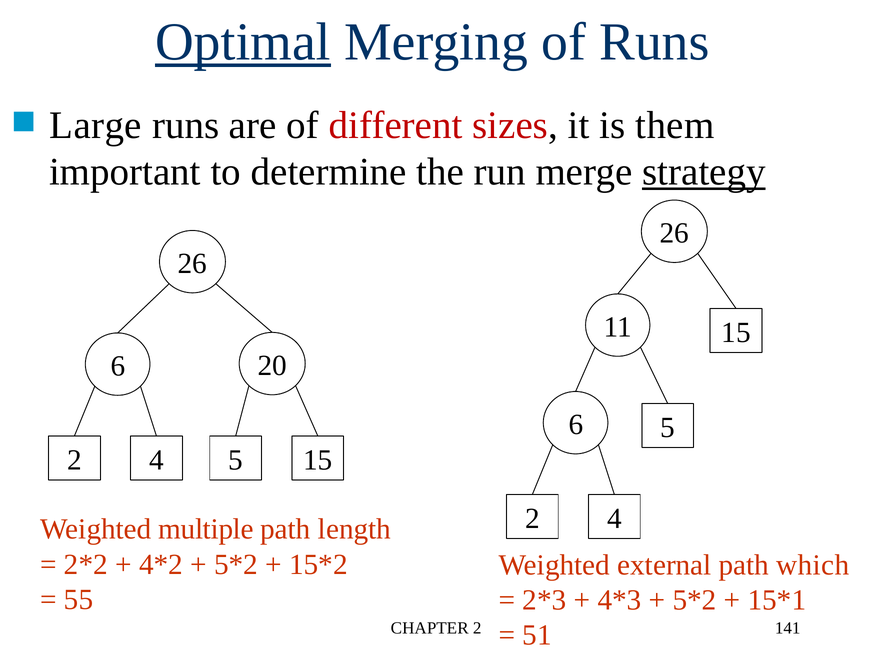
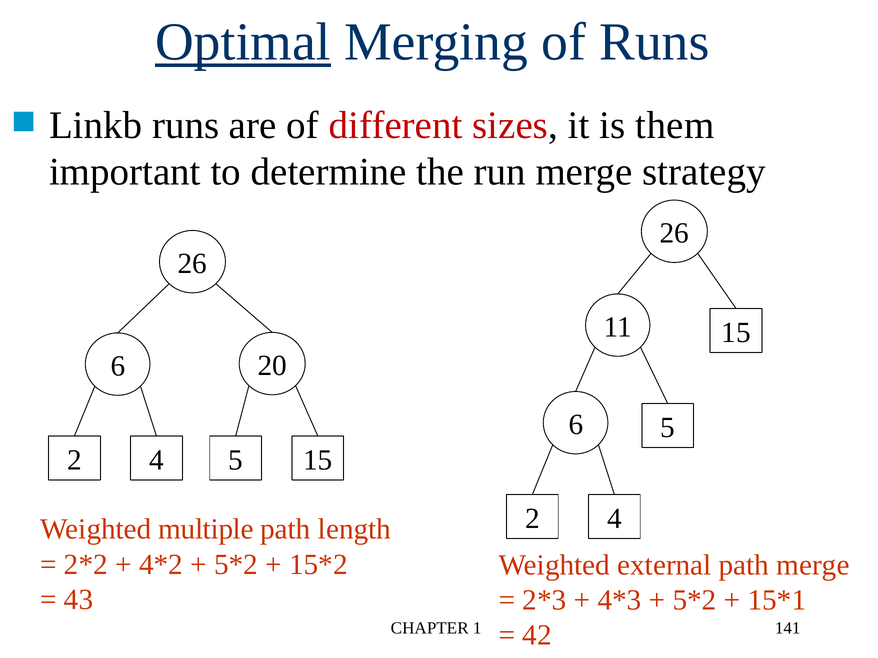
Large: Large -> Linkb (96, 125)
strategy underline: present -> none (704, 172)
path which: which -> merge (813, 565)
55: 55 -> 43 (79, 600)
CHAPTER 2: 2 -> 1 (477, 629)
51: 51 -> 42 (537, 636)
